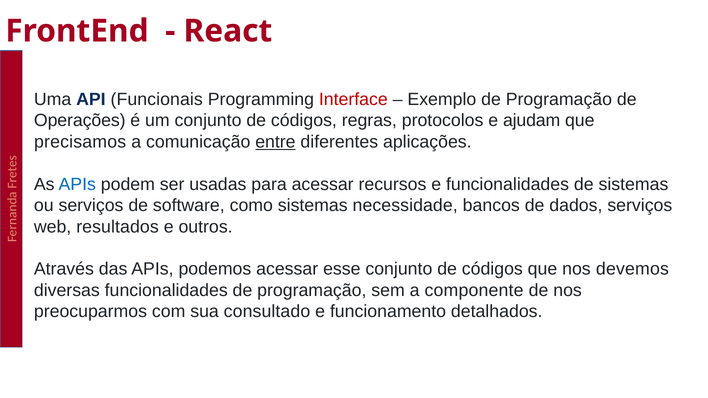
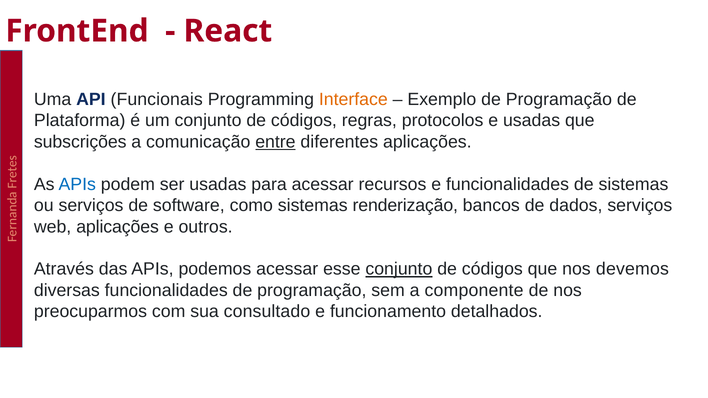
Interface colour: red -> orange (353, 99)
Operações: Operações -> Plataforma (80, 121)
e ajudam: ajudam -> usadas (532, 121)
precisamos: precisamos -> subscrições (80, 142)
necessidade: necessidade -> renderização (405, 206)
web resultados: resultados -> aplicações (118, 227)
conjunto underline: none -> present (399, 269)
